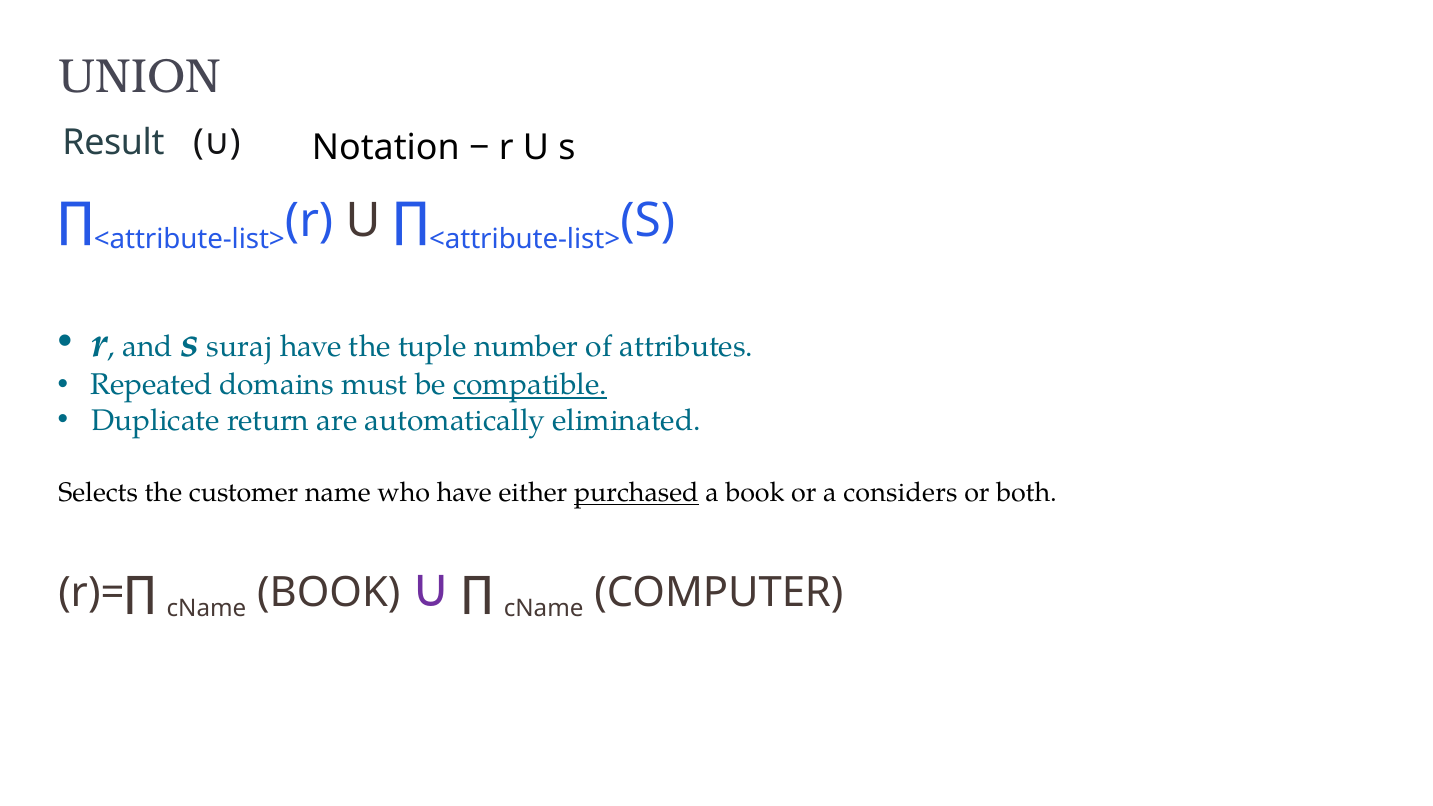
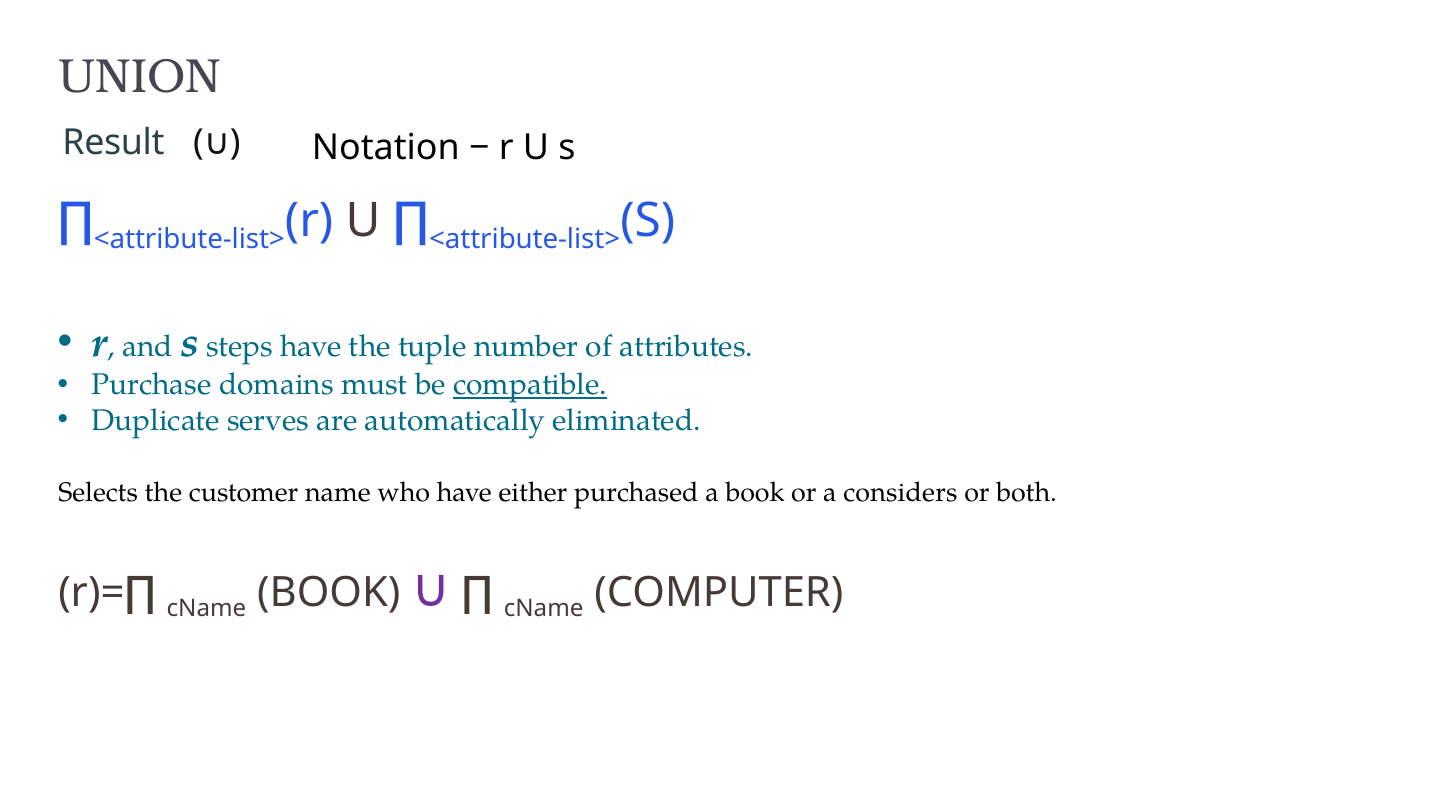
suraj: suraj -> steps (240, 347)
Repeated: Repeated -> Purchase (152, 385)
return: return -> serves (268, 421)
purchased underline: present -> none (636, 493)
